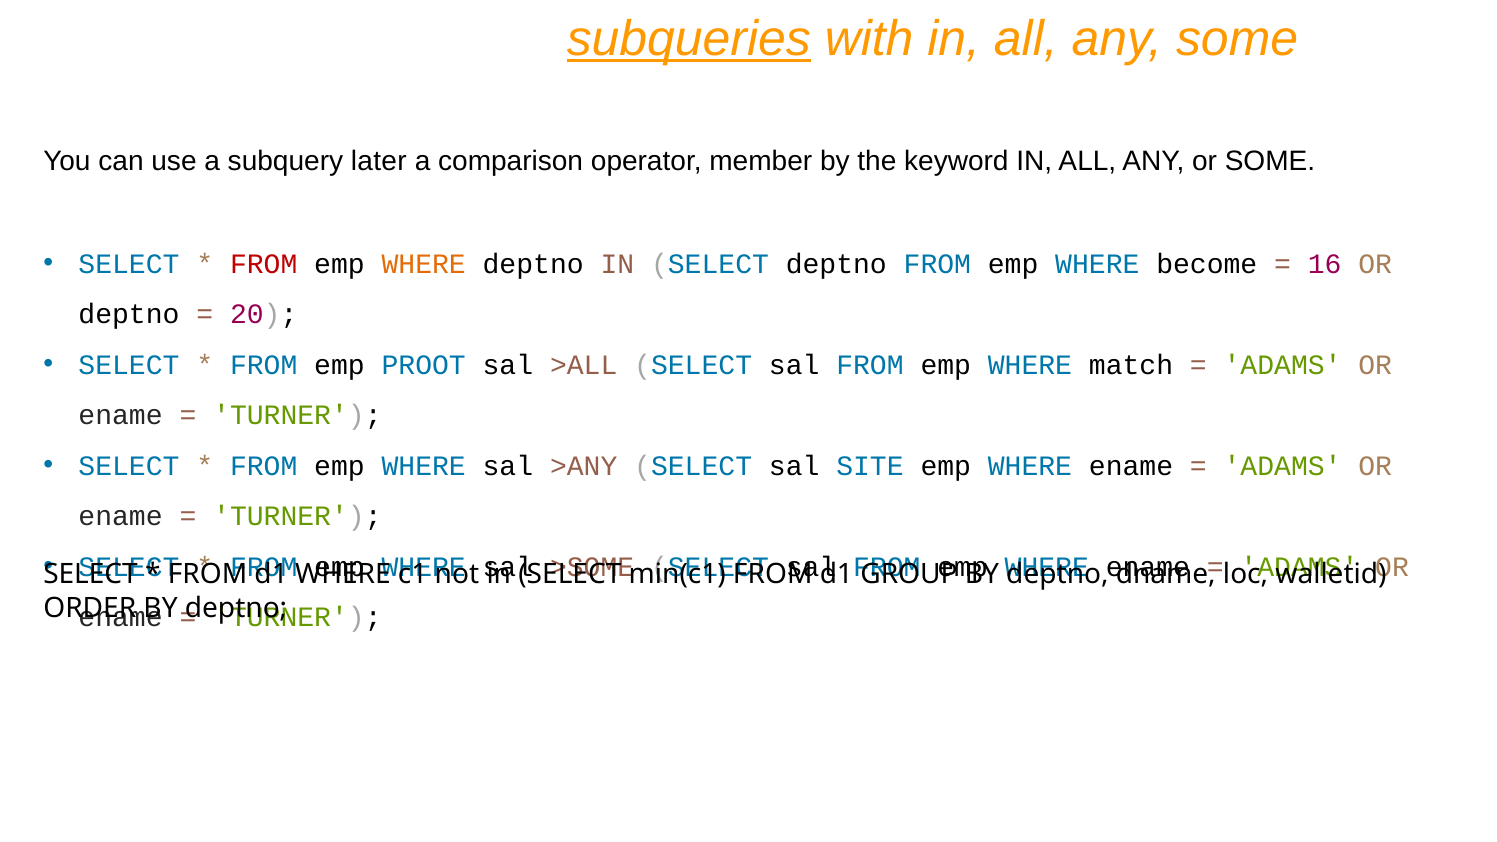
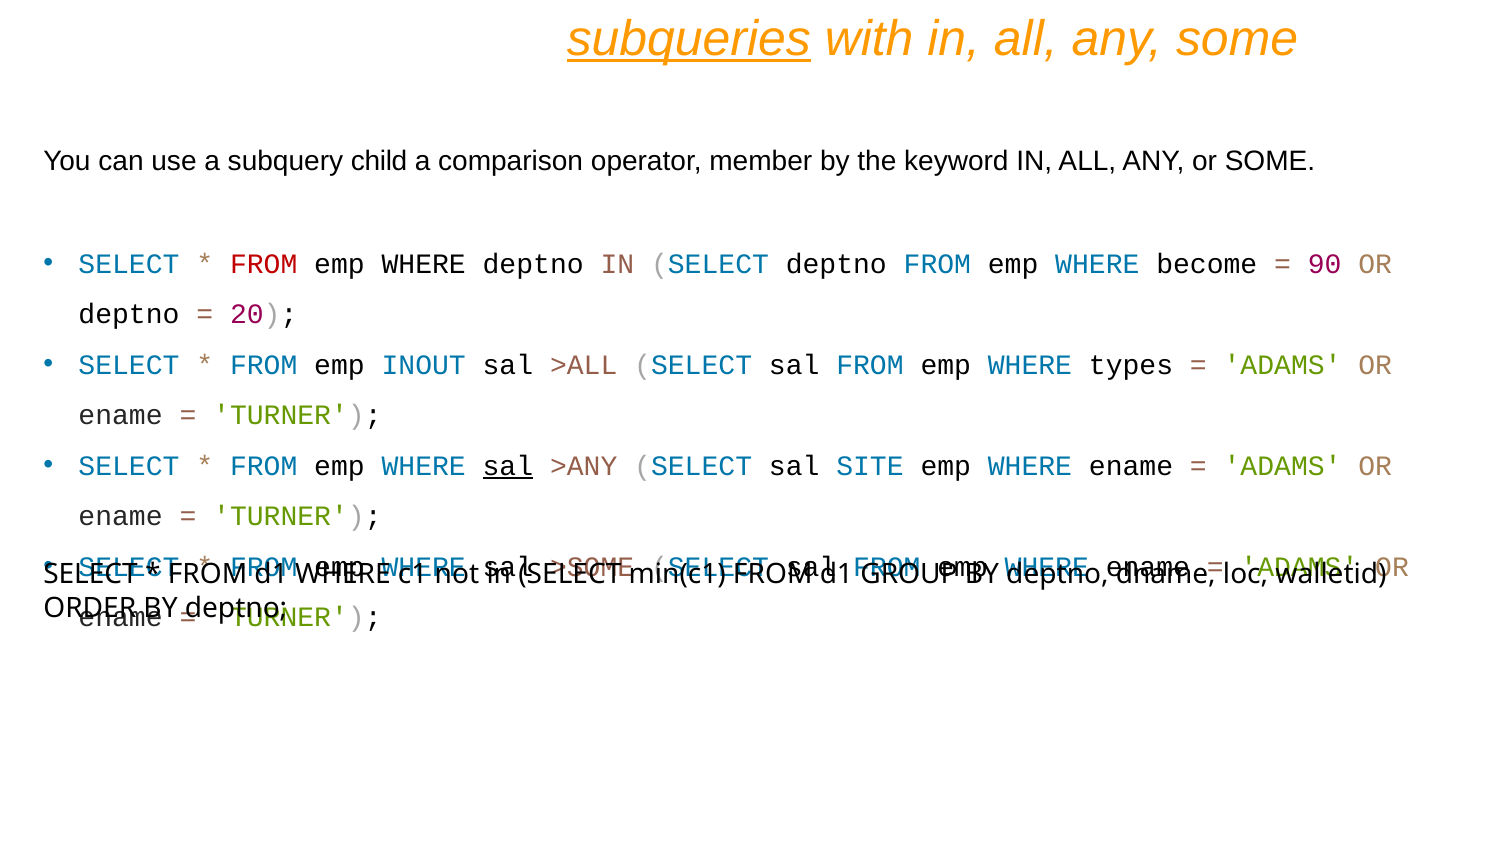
later: later -> child (379, 161)
WHERE colour: orange -> black (424, 264)
16: 16 -> 90 (1325, 264)
PROOT: PROOT -> INOUT (424, 365)
match: match -> types (1131, 365)
sal underline: none -> present (508, 466)
